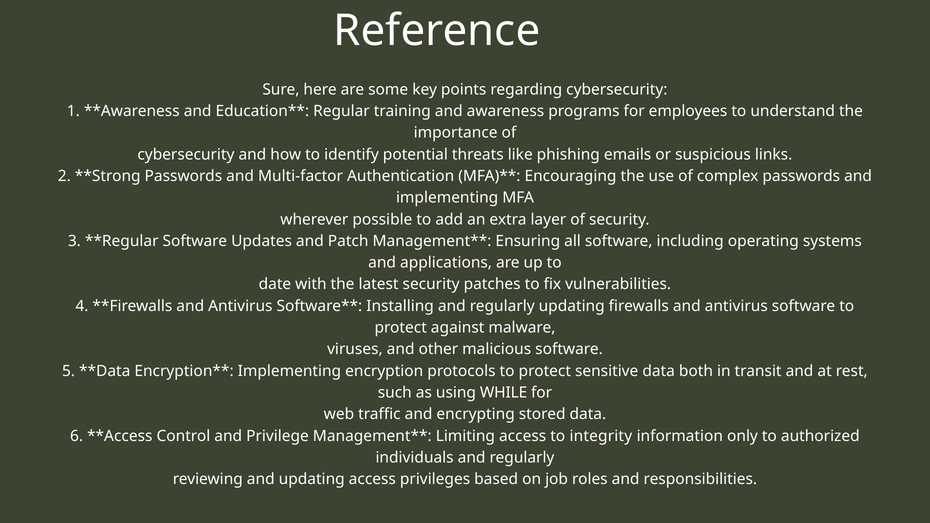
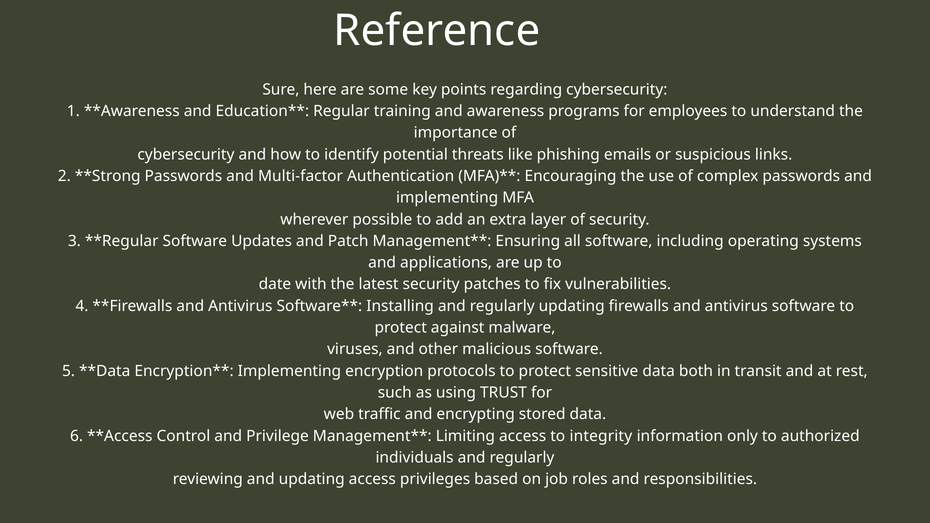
WHILE: WHILE -> TRUST (504, 393)
